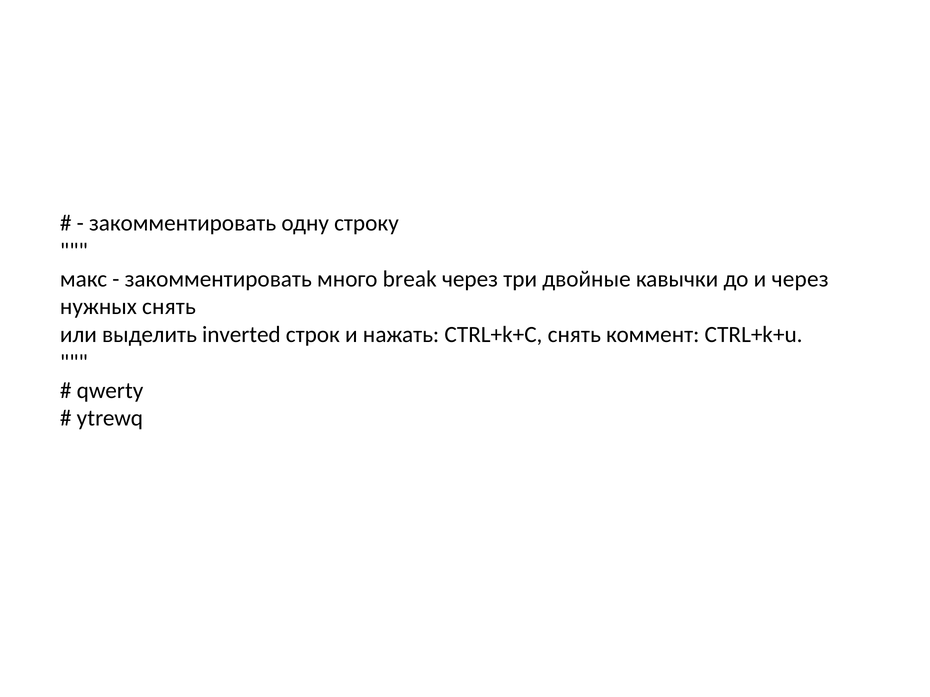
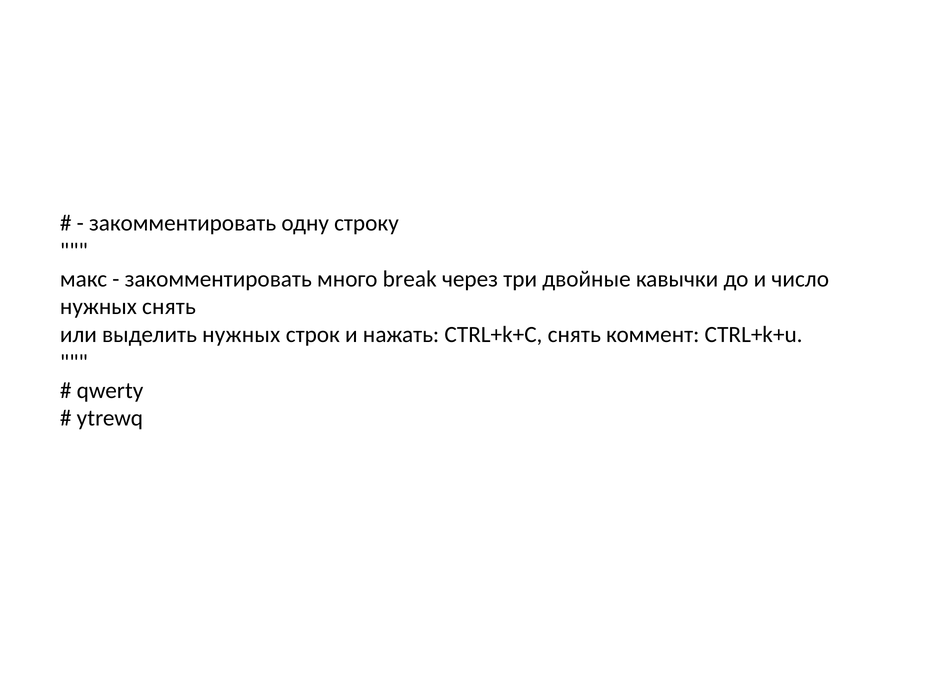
и через: через -> число (800, 279)
выделить inverted: inverted -> нужных (241, 335)
